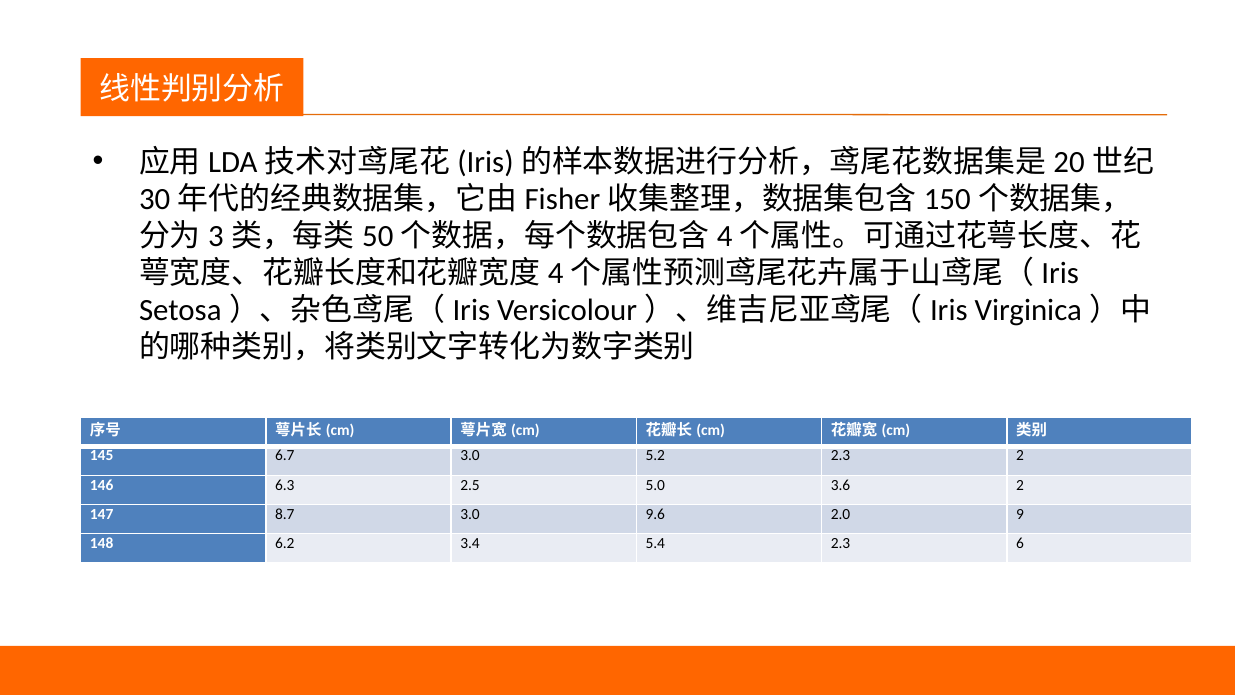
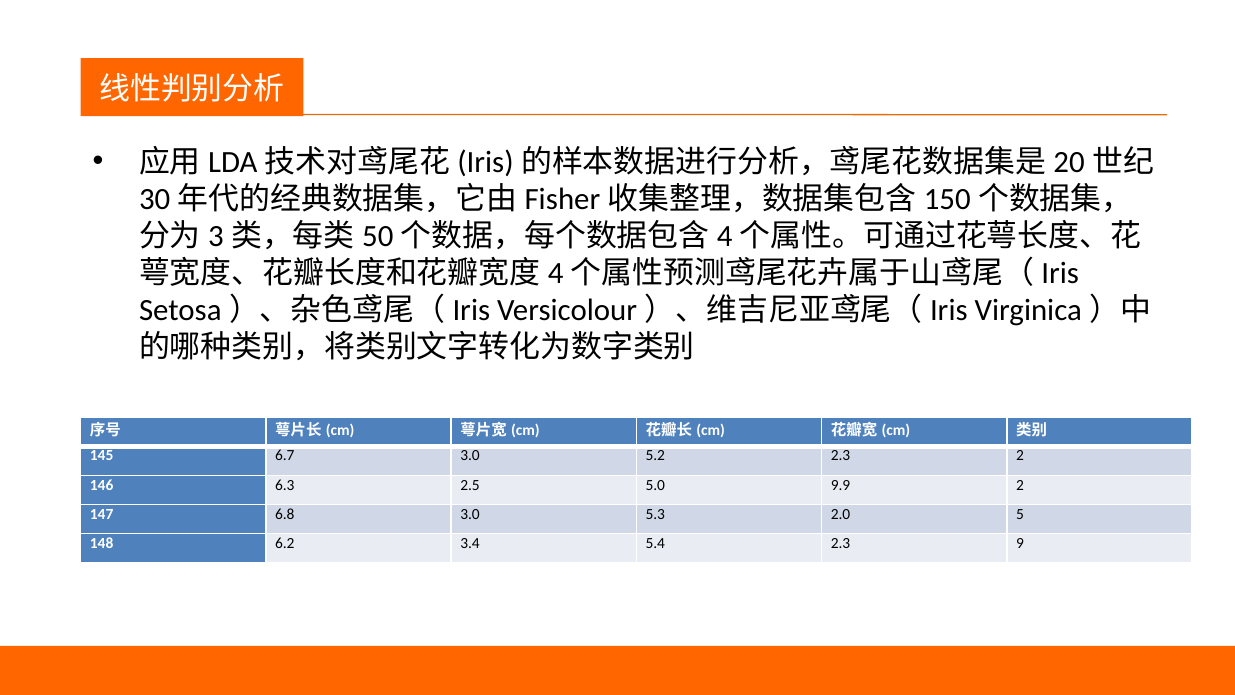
3.6: 3.6 -> 9.9 (841, 485)
8.7: 8.7 -> 6.8 (285, 514)
9.6: 9.6 -> 5.3 (655, 514)
9: 9 -> 5 (1020, 514)
6: 6 -> 9 (1020, 543)
